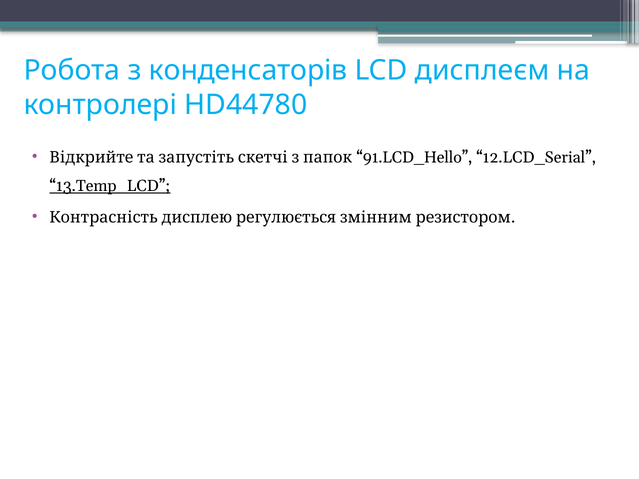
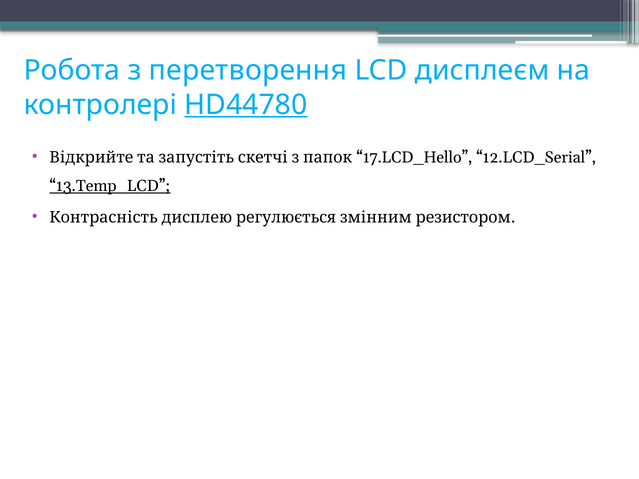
конденсаторів: конденсаторів -> перетворення (248, 71)
HD44780 underline: none -> present (246, 105)
91.LCD_Hello: 91.LCD_Hello -> 17.LCD_Hello (414, 157)
